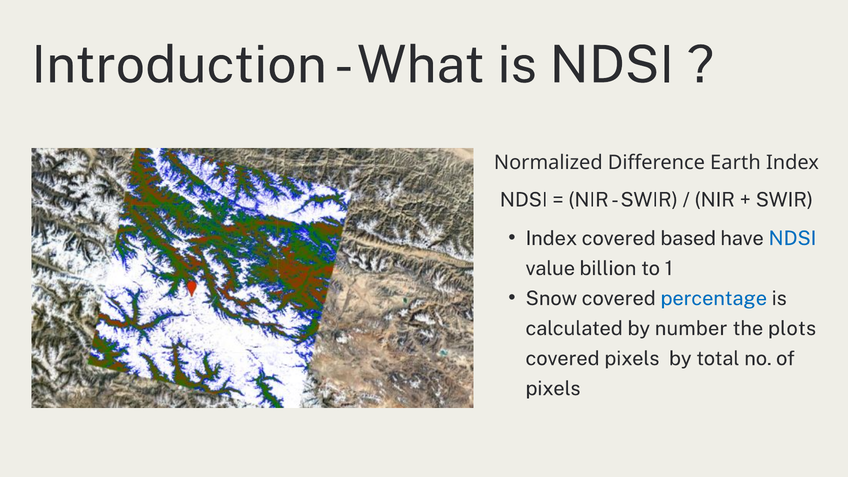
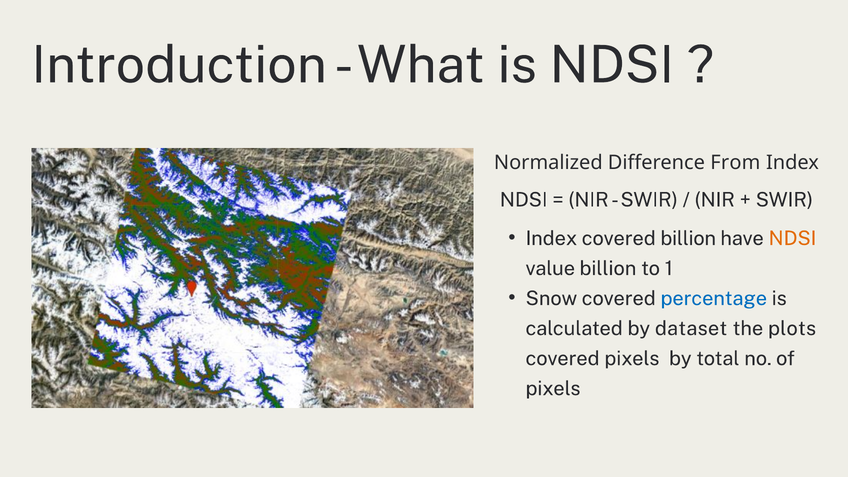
Earth: Earth -> From (735, 163)
covered based: based -> billion (688, 238)
NDSI colour: blue -> orange (792, 238)
number: number -> dataset (691, 329)
